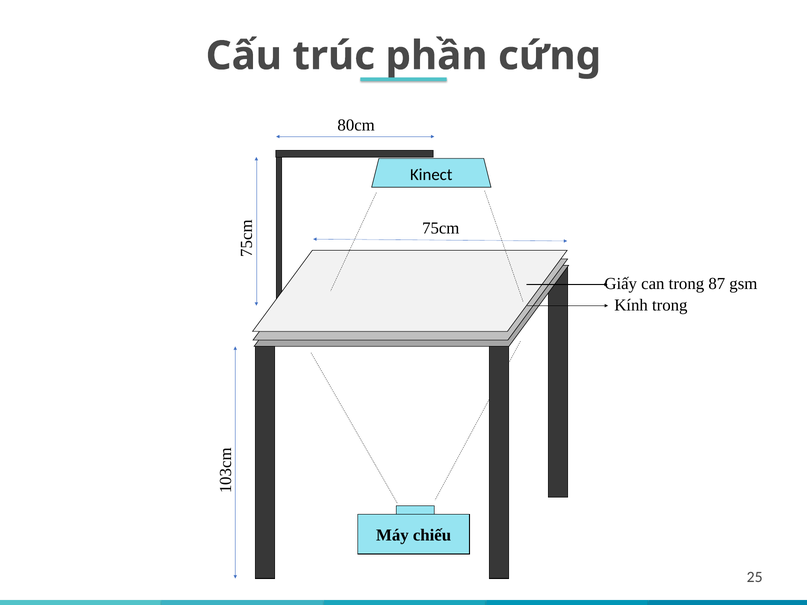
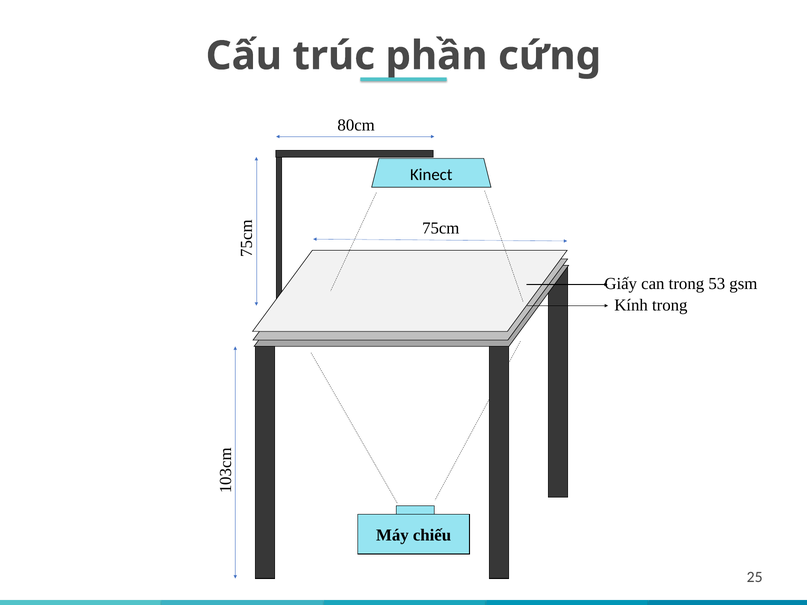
87: 87 -> 53 (717, 284)
